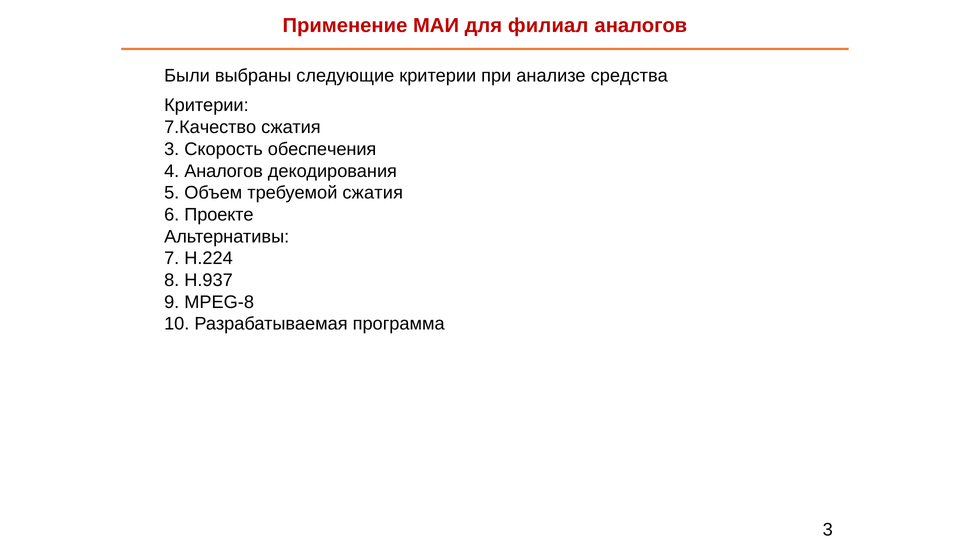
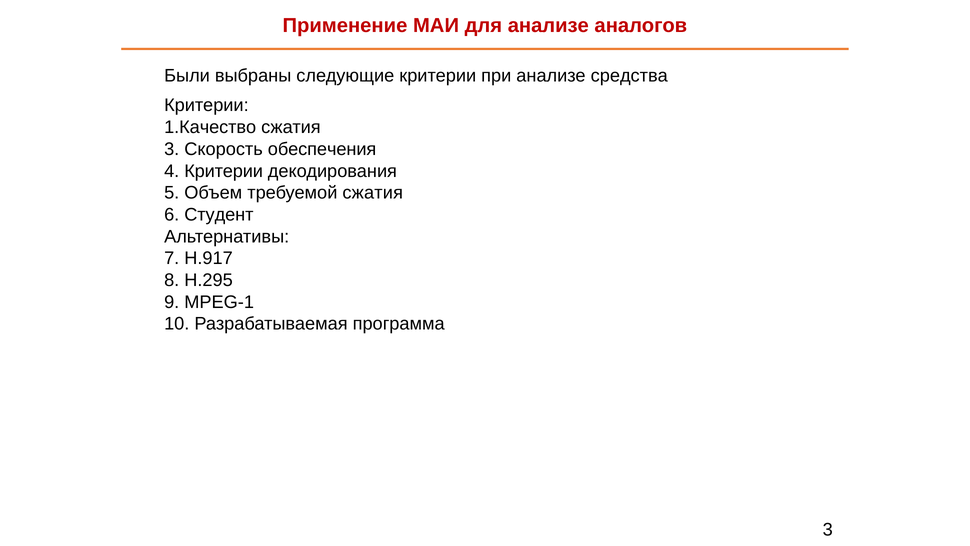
для филиал: филиал -> анализе (548, 26)
7.Качество: 7.Качество -> 1.Качество (210, 127)
4 Аналогов: Аналогов -> Критерии (224, 171)
Проекте: Проекте -> Студент (219, 215)
H.224: H.224 -> H.917 (209, 258)
H.937: H.937 -> H.295 (209, 280)
MPEG-8: MPEG-8 -> MPEG-1 (219, 302)
